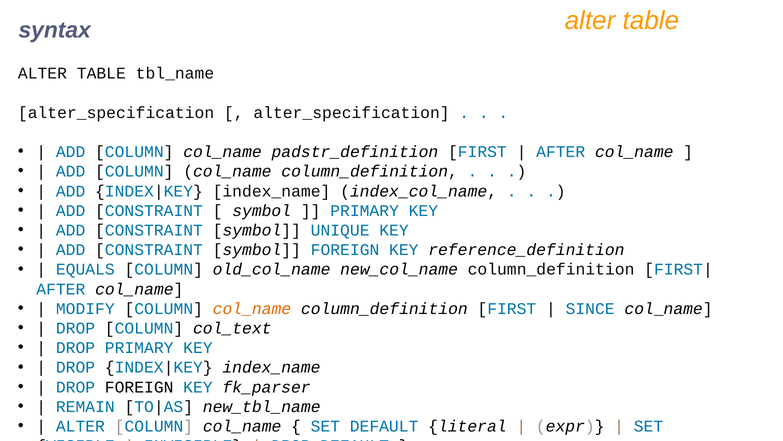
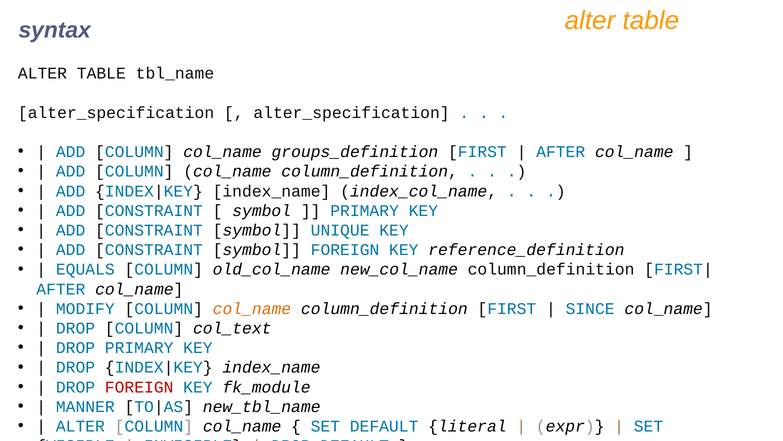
padstr_definition: padstr_definition -> groups_definition (355, 152)
FOREIGN colour: black -> red (139, 387)
fk_parser: fk_parser -> fk_module (267, 387)
REMAIN: REMAIN -> MANNER (85, 406)
